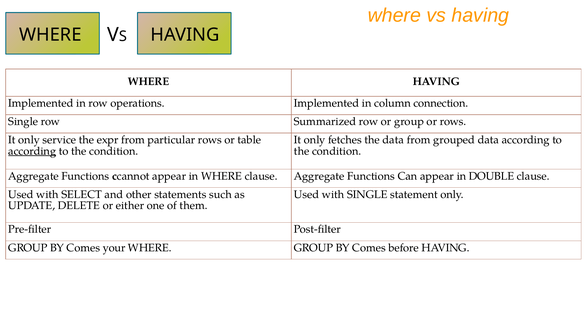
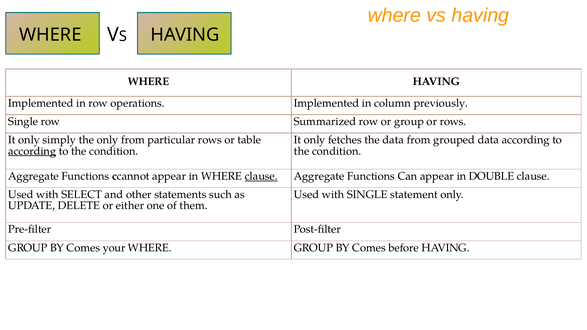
connection: connection -> previously (441, 103)
service: service -> simply (59, 140)
the expr: expr -> only (108, 140)
clause underline: none -> present (261, 176)
